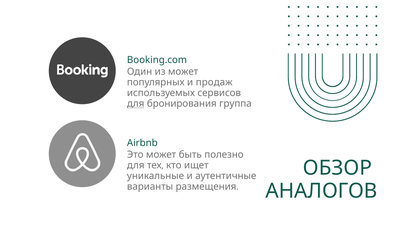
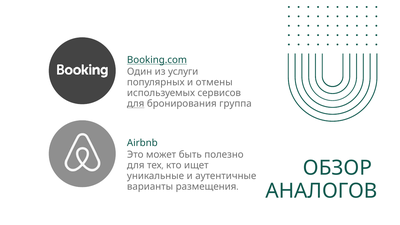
Booking.com underline: none -> present (157, 60)
из может: может -> услуги (183, 72)
продаж: продаж -> отмены (214, 82)
